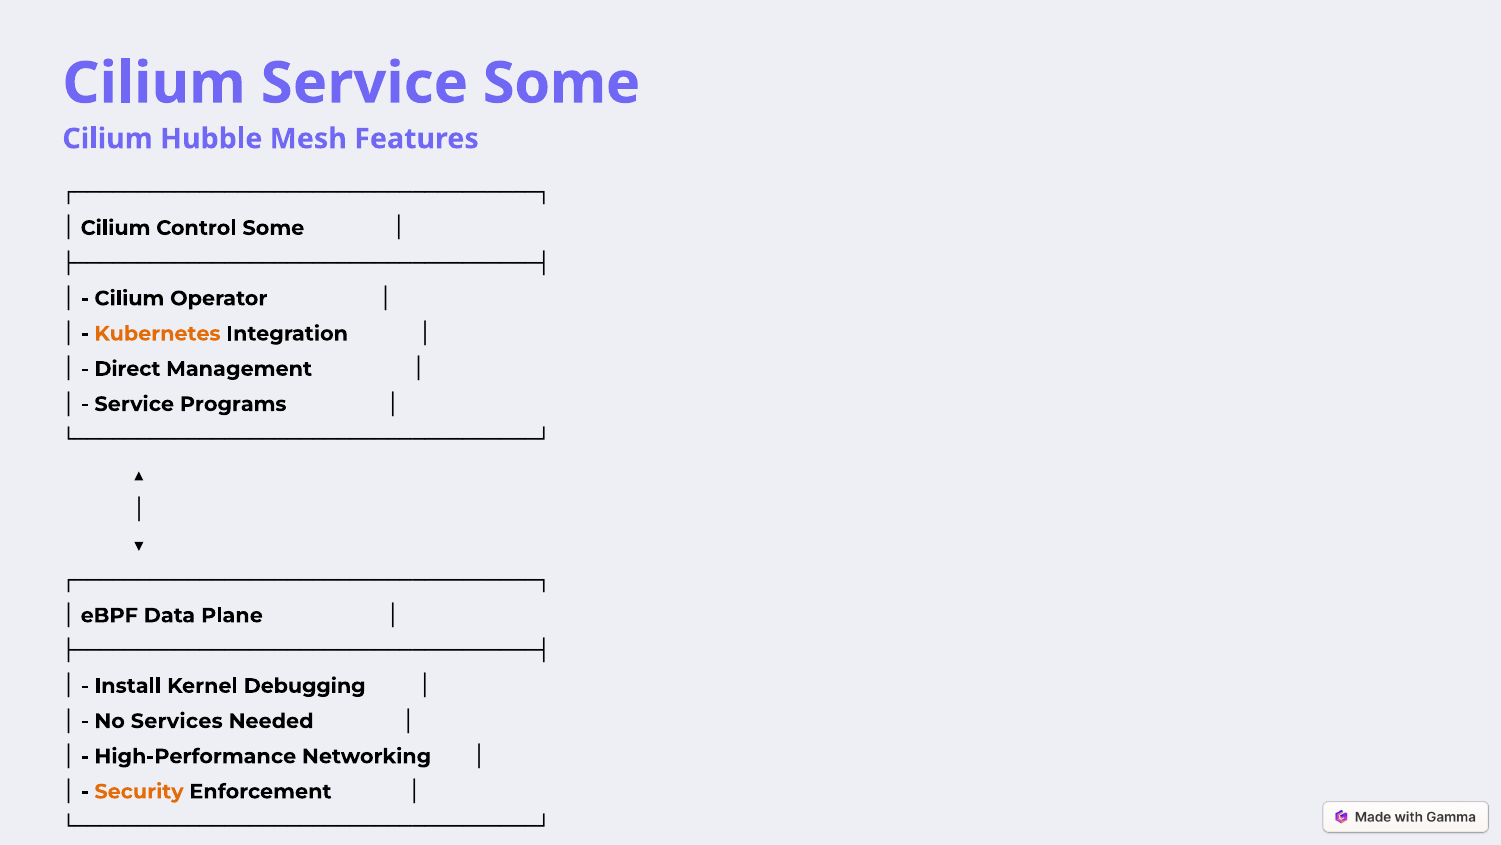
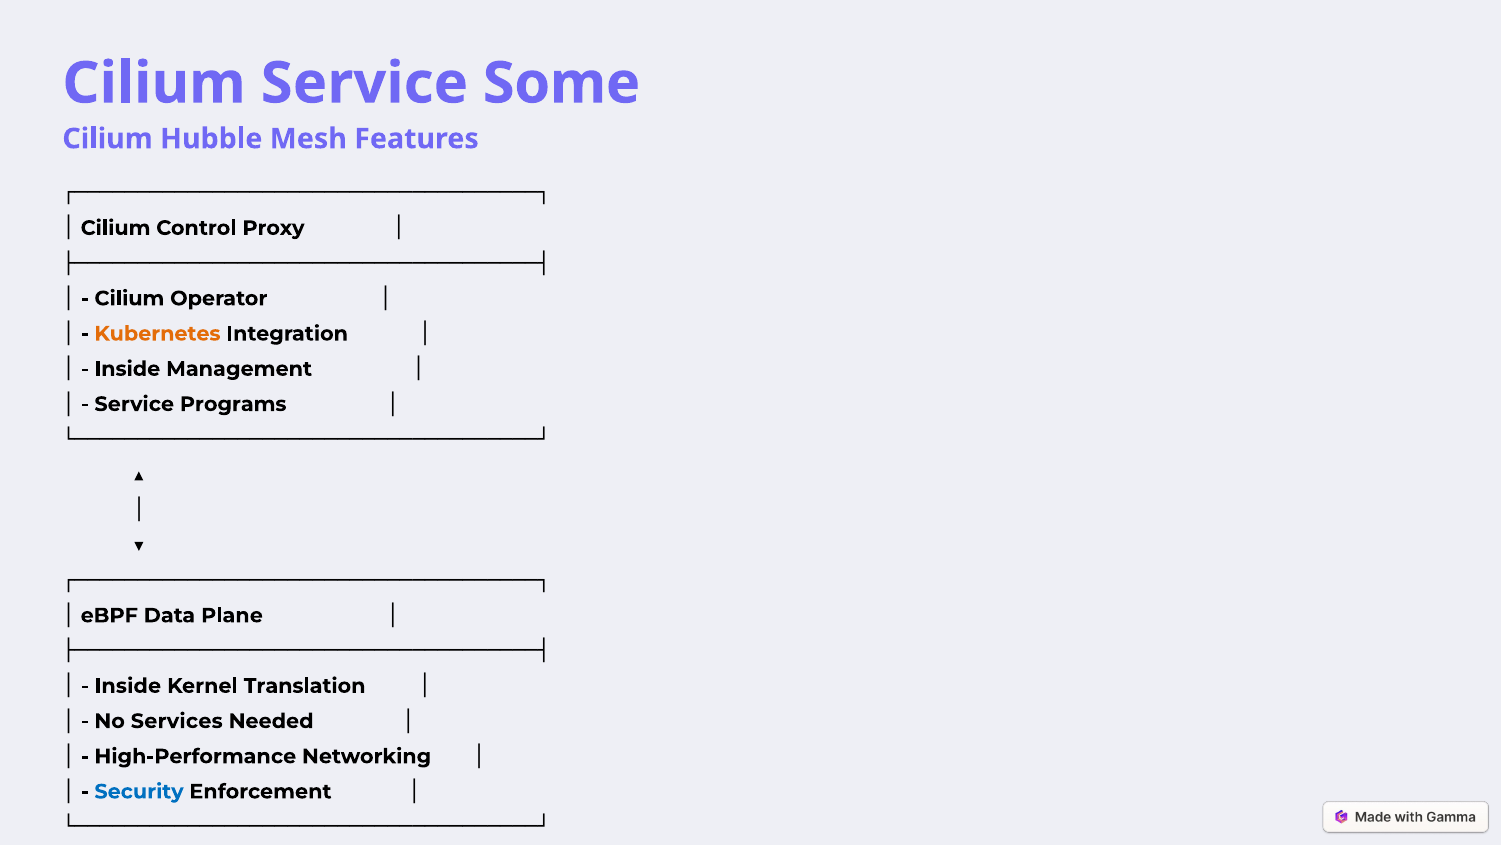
Control Some: Some -> Proxy (273, 228)
Direct: Direct -> Inside (127, 369)
Install: Install -> Inside (128, 685)
Debugging: Debugging -> Translation (305, 685)
Security colour: orange -> blue (139, 791)
